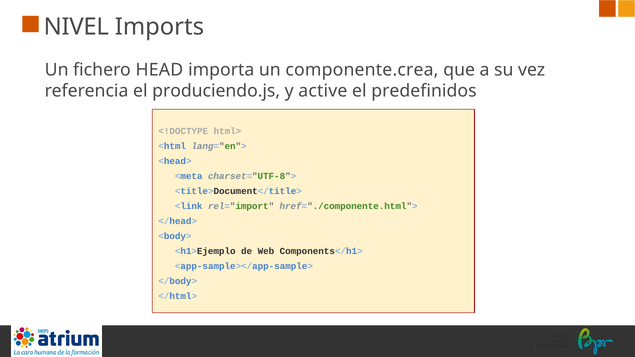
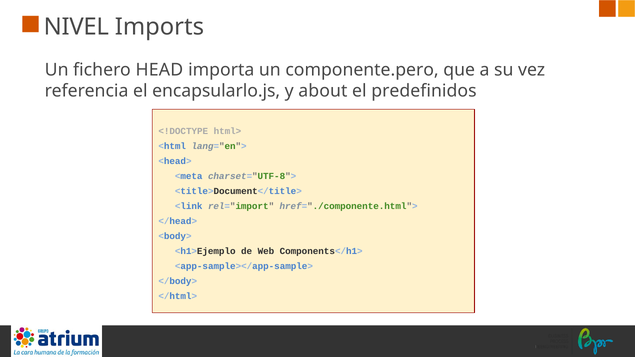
componente.crea: componente.crea -> componente.pero (362, 70)
produciendo.js: produciendo.js -> encapsularlo.js (216, 91)
active: active -> about (323, 91)
